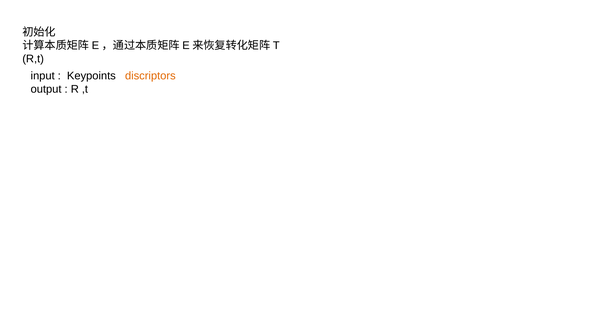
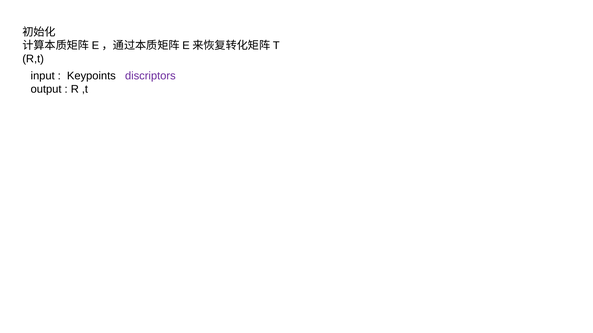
discriptors colour: orange -> purple (150, 76)
